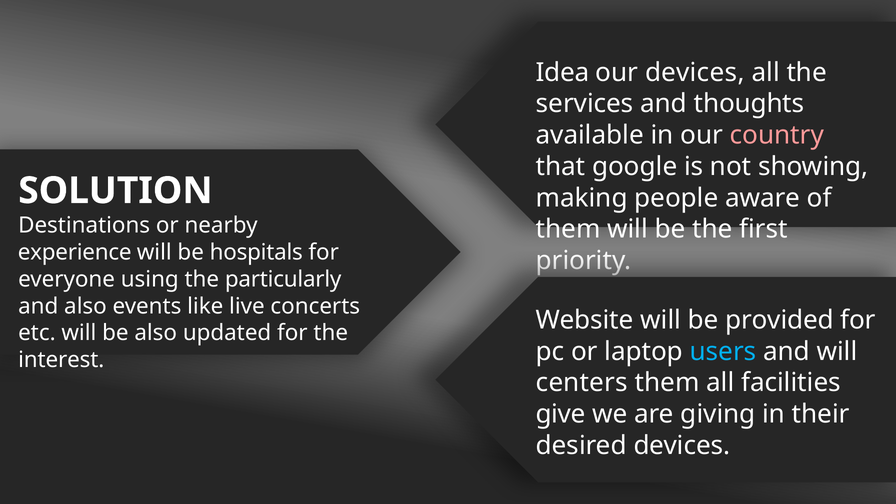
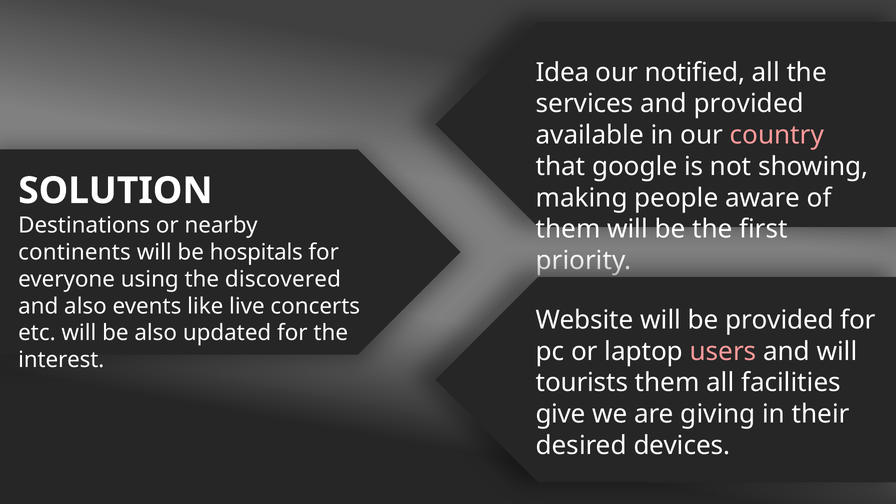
our devices: devices -> notified (695, 72)
and thoughts: thoughts -> provided (749, 104)
experience: experience -> continents (74, 252)
particularly: particularly -> discovered (283, 279)
users colour: light blue -> pink (723, 351)
centers: centers -> tourists (582, 383)
